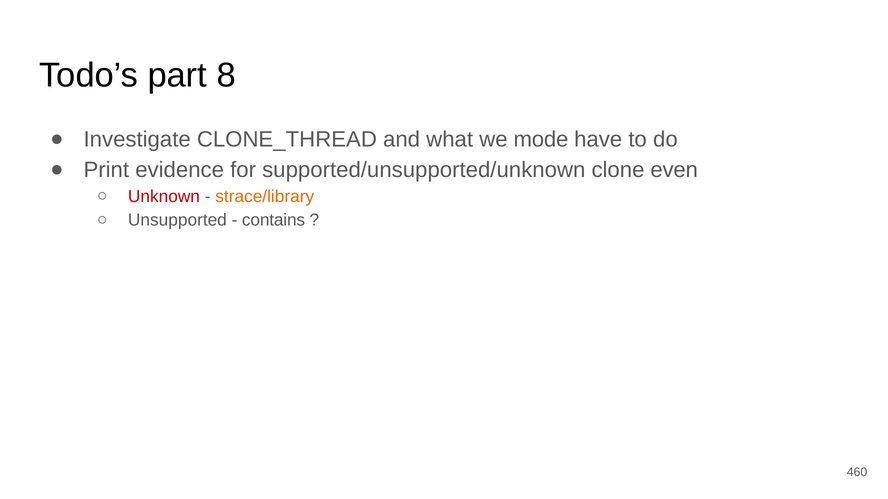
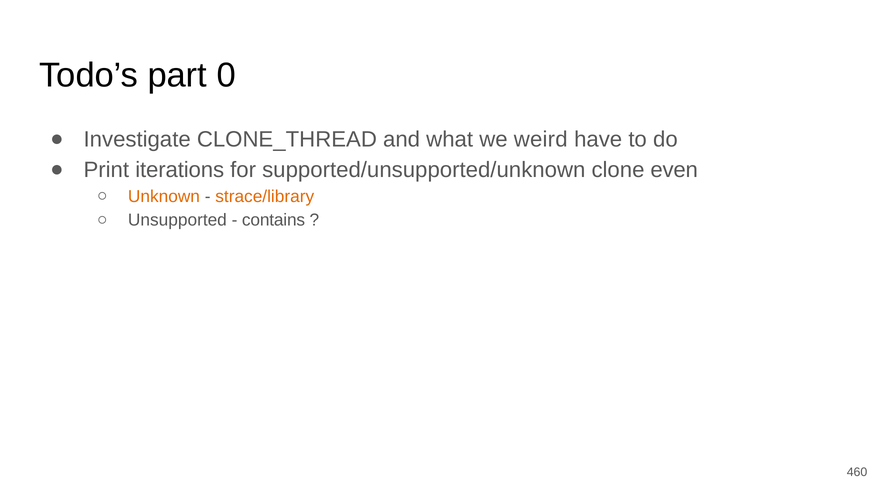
8: 8 -> 0 (226, 75)
mode: mode -> weird (541, 140)
evidence: evidence -> iterations (180, 170)
Unknown colour: red -> orange (164, 197)
